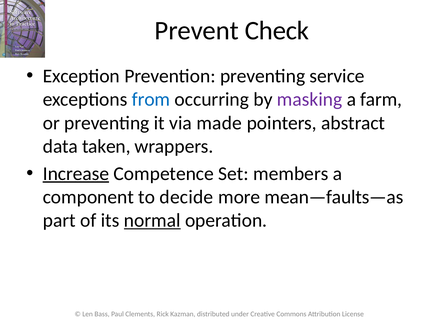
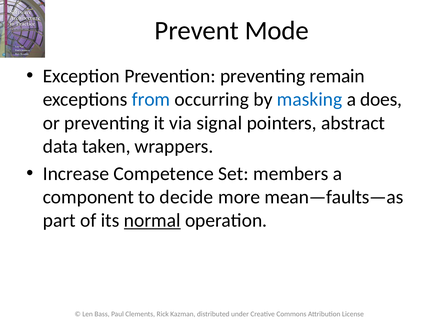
Check: Check -> Mode (277, 31)
service: service -> remain (337, 76)
masking colour: purple -> blue (310, 100)
farm: farm -> does (381, 100)
made: made -> signal (219, 123)
Increase underline: present -> none (76, 174)
